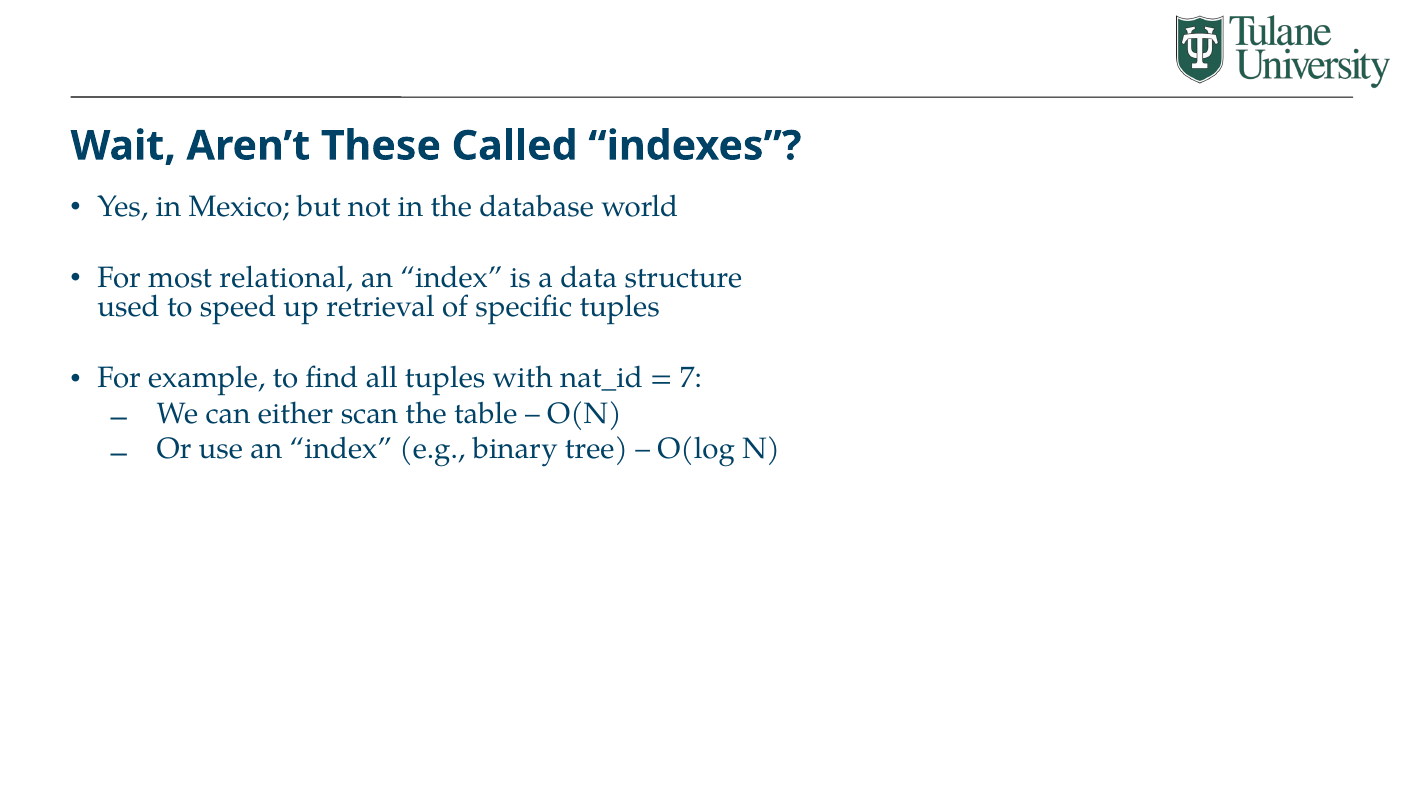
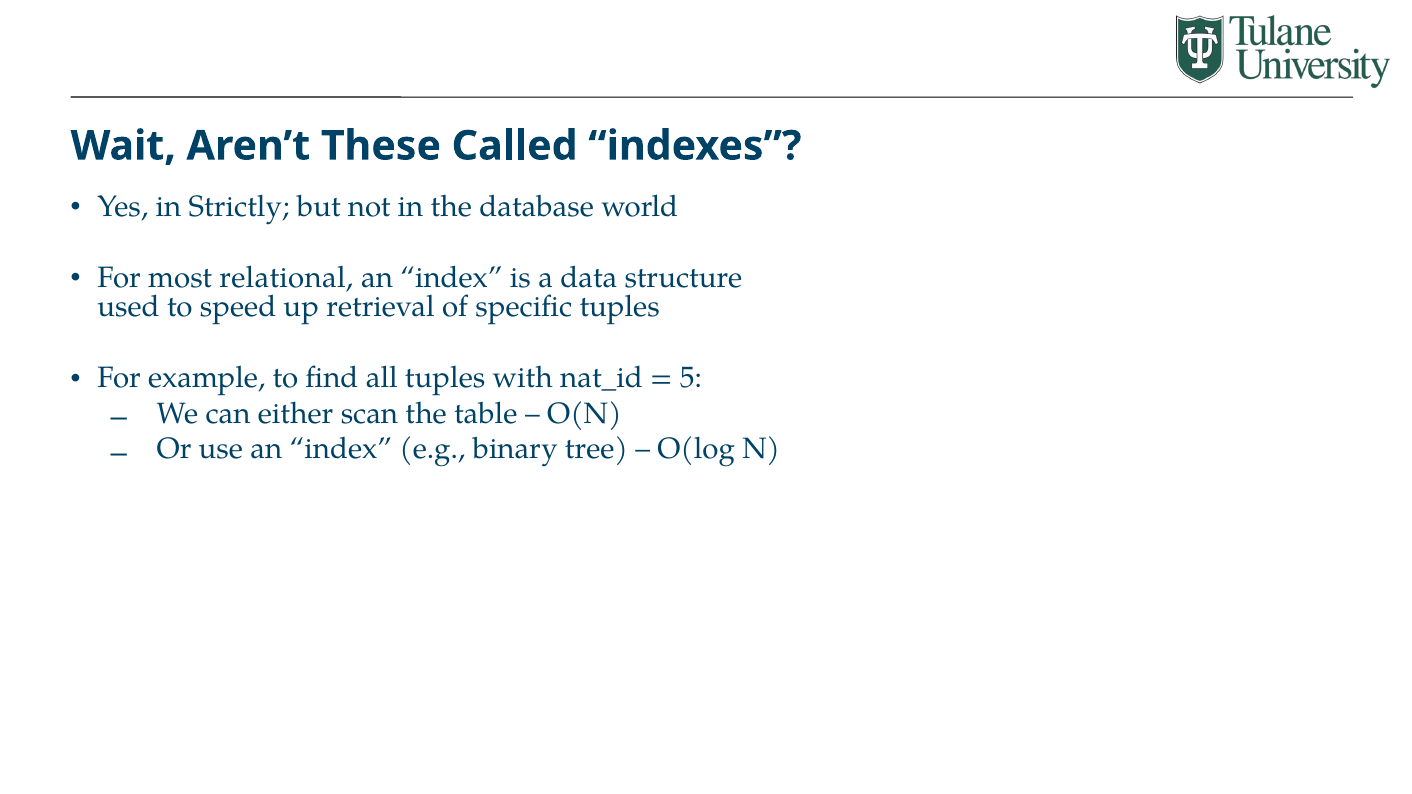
Mexico: Mexico -> Strictly (239, 206)
7: 7 -> 5 (691, 378)
